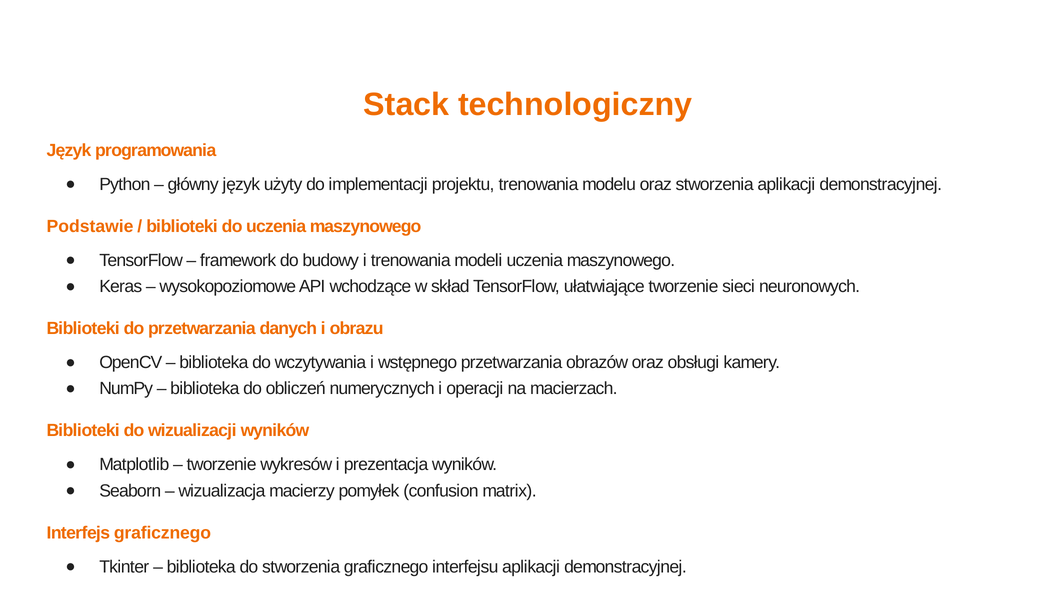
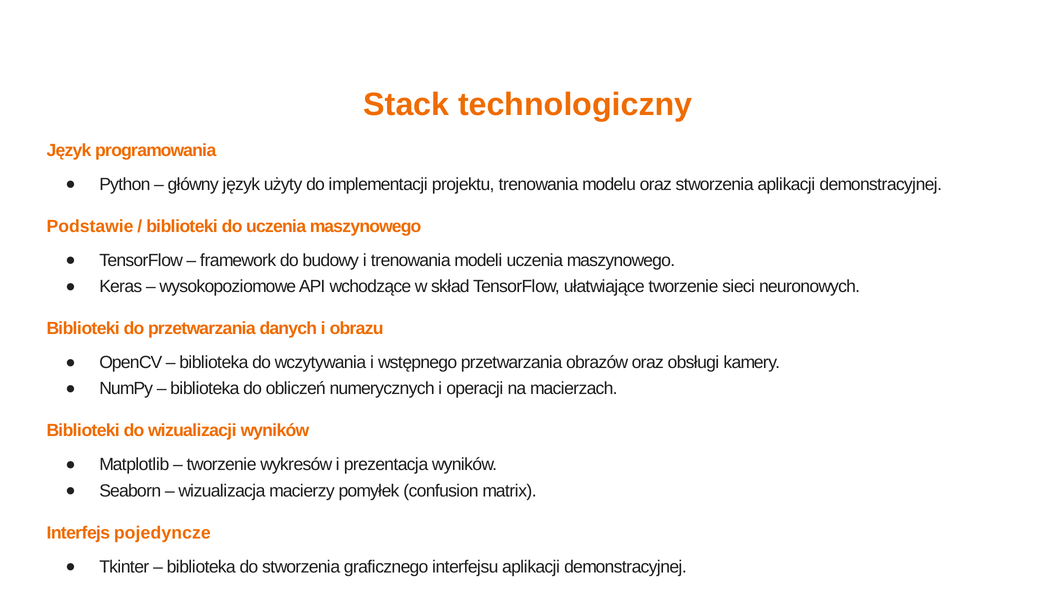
Interfejs graficznego: graficznego -> pojedyncze (162, 533)
